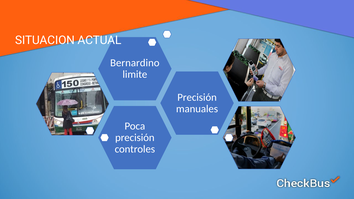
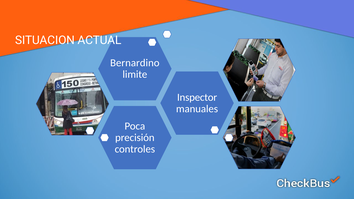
Precisión: Precisión -> Inspector (197, 97)
